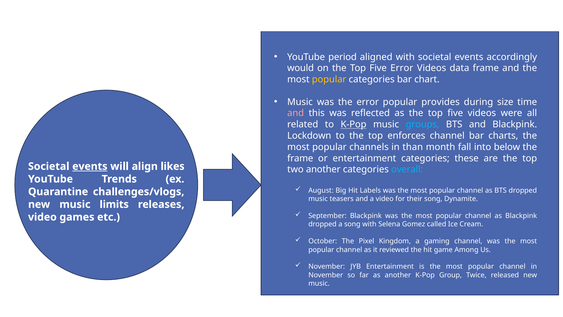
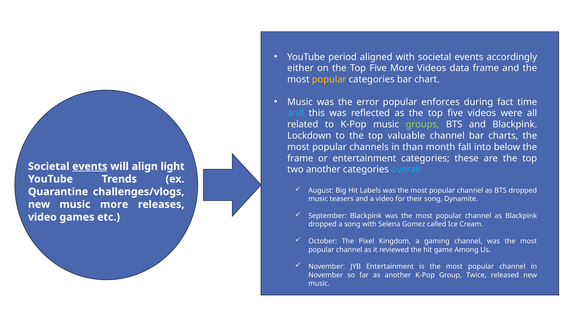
would: would -> either (300, 68)
Five Error: Error -> More (402, 68)
provides: provides -> enforces (441, 102)
size: size -> fact (505, 102)
and colour: pink -> light blue (296, 113)
K-Pop underline: present -> none (354, 124)
groups colour: light blue -> light green (423, 124)
enforces: enforces -> valuable (406, 136)
likes: likes -> light (173, 166)
music limits: limits -> more (114, 204)
